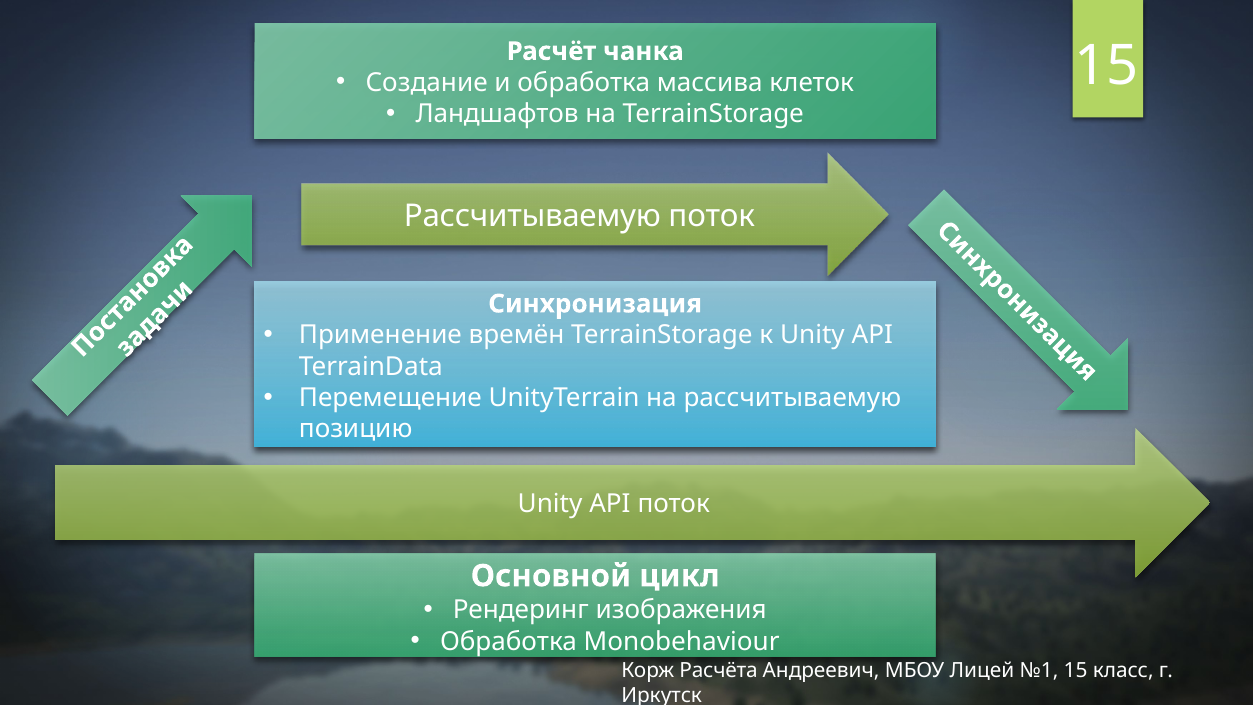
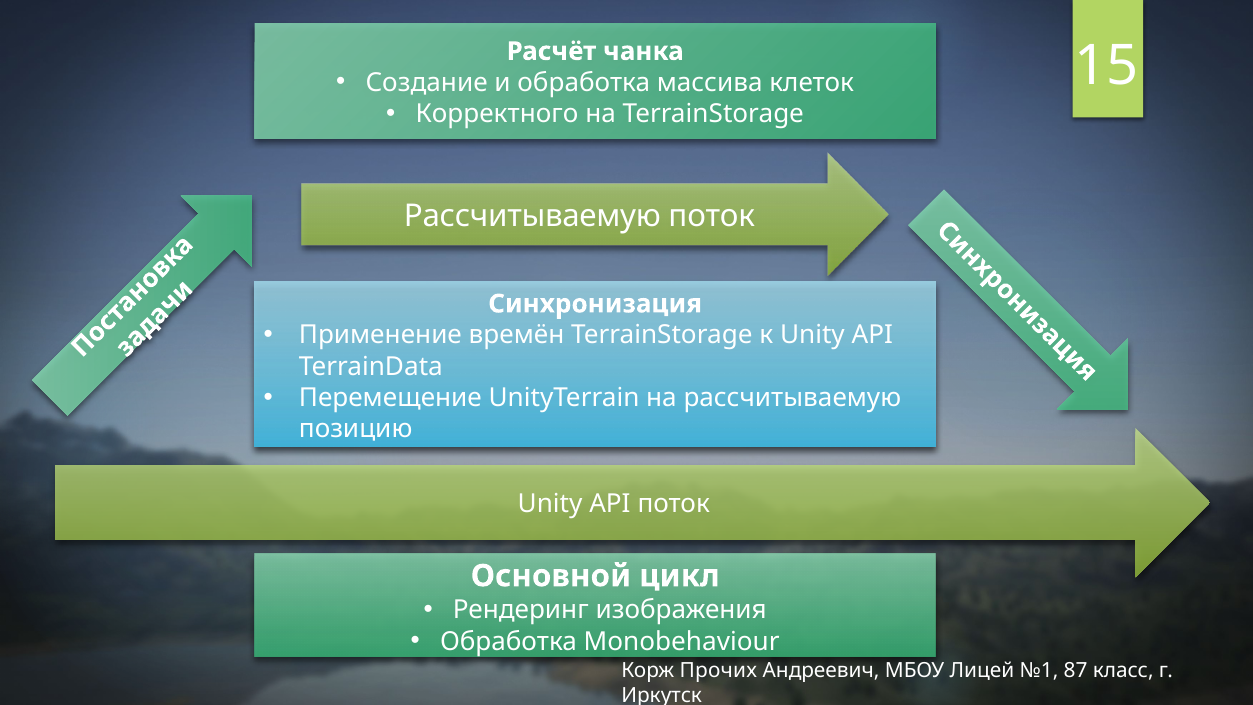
Ландшафтов: Ландшафтов -> Корректного (497, 114)
Расчёта: Расчёта -> Прочих (718, 670)
№1 15: 15 -> 87 (1076, 670)
